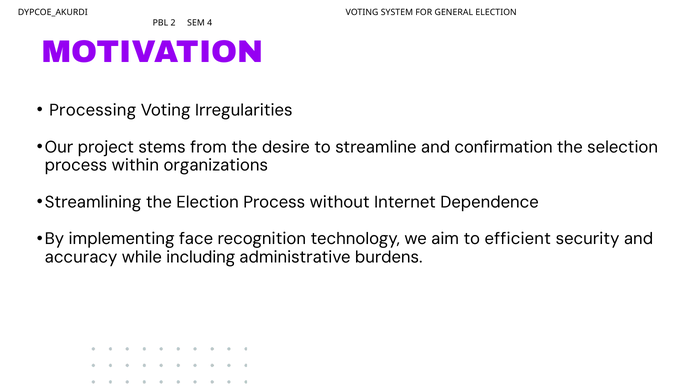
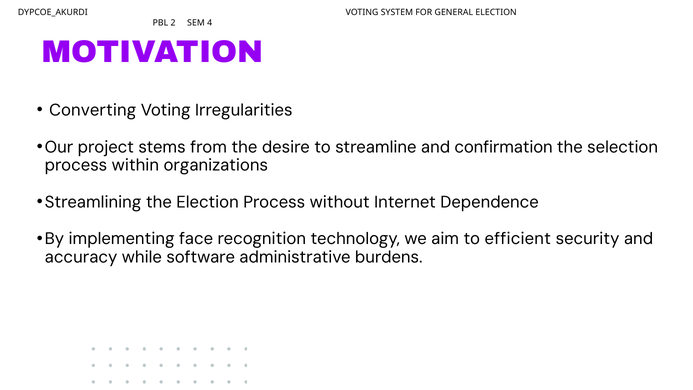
Processing: Processing -> Converting (93, 110)
including: including -> software (201, 257)
